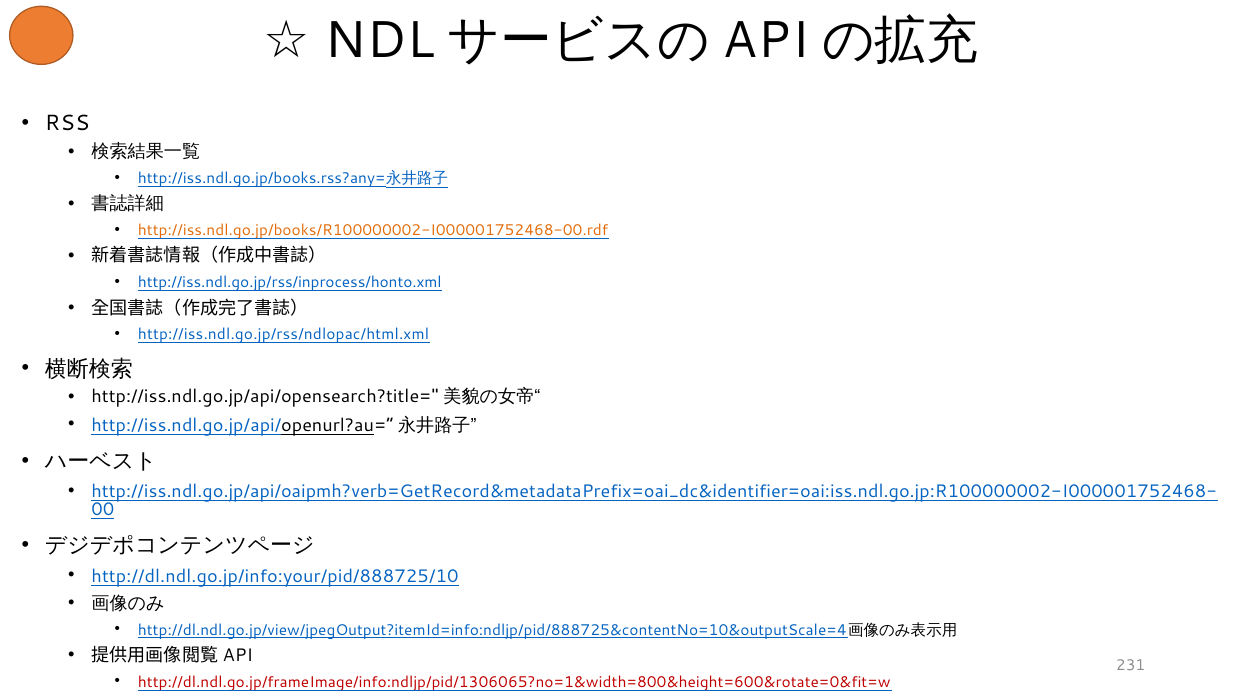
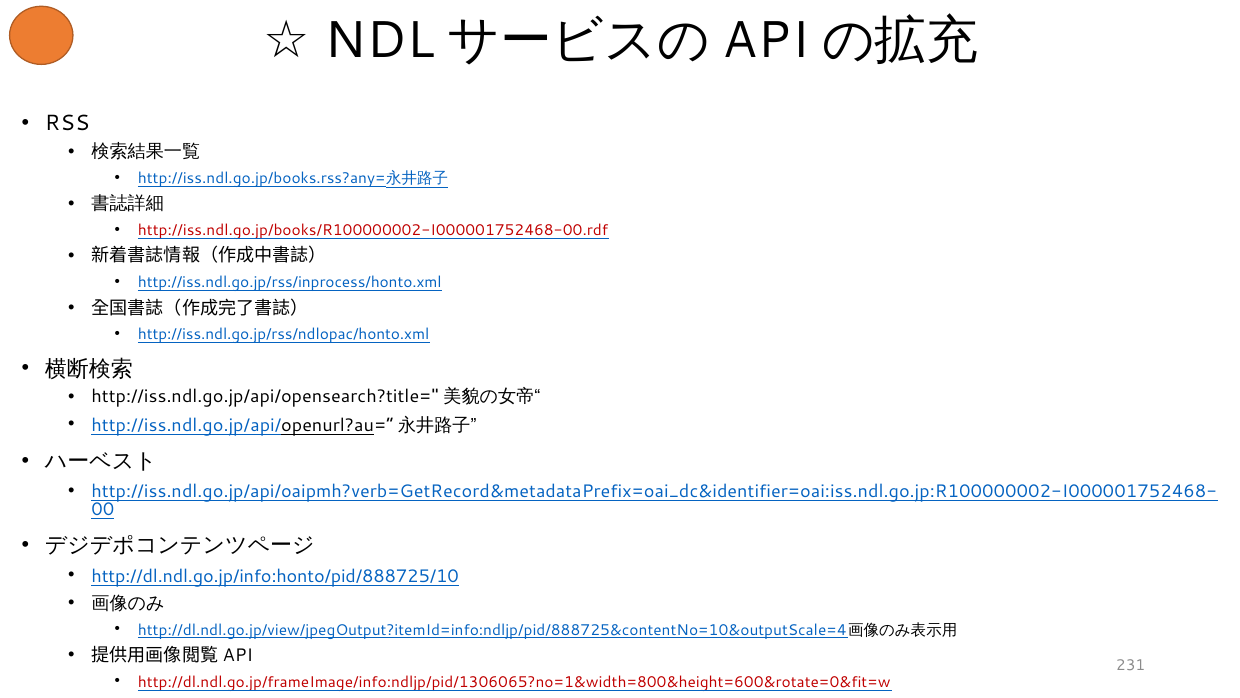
http://iss.ndl.go.jp/books/R100000002-I000001752468-00.rdf colour: orange -> red (373, 230)
http://iss.ndl.go.jp/rss/ndlopac/html.xml: http://iss.ndl.go.jp/rss/ndlopac/html.xml -> http://iss.ndl.go.jp/rss/ndlopac/honto.xml (284, 335)
http://dl.ndl.go.jp/info:your/pid/888725/10: http://dl.ndl.go.jp/info:your/pid/888725/10 -> http://dl.ndl.go.jp/info:honto/pid/888725/10 (275, 576)
